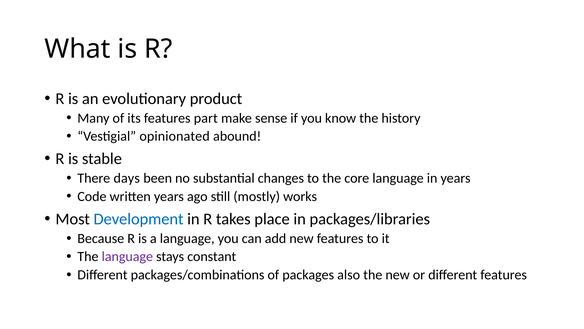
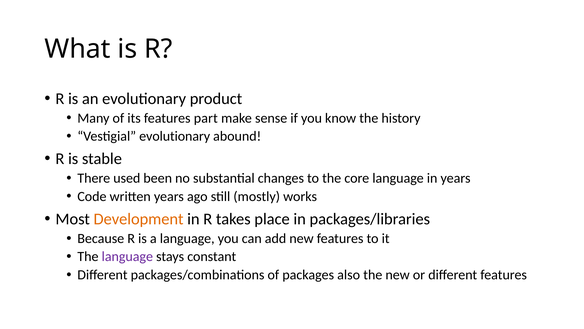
Vestigial opinionated: opinionated -> evolutionary (175, 136)
days: days -> used (127, 178)
Development colour: blue -> orange (139, 219)
